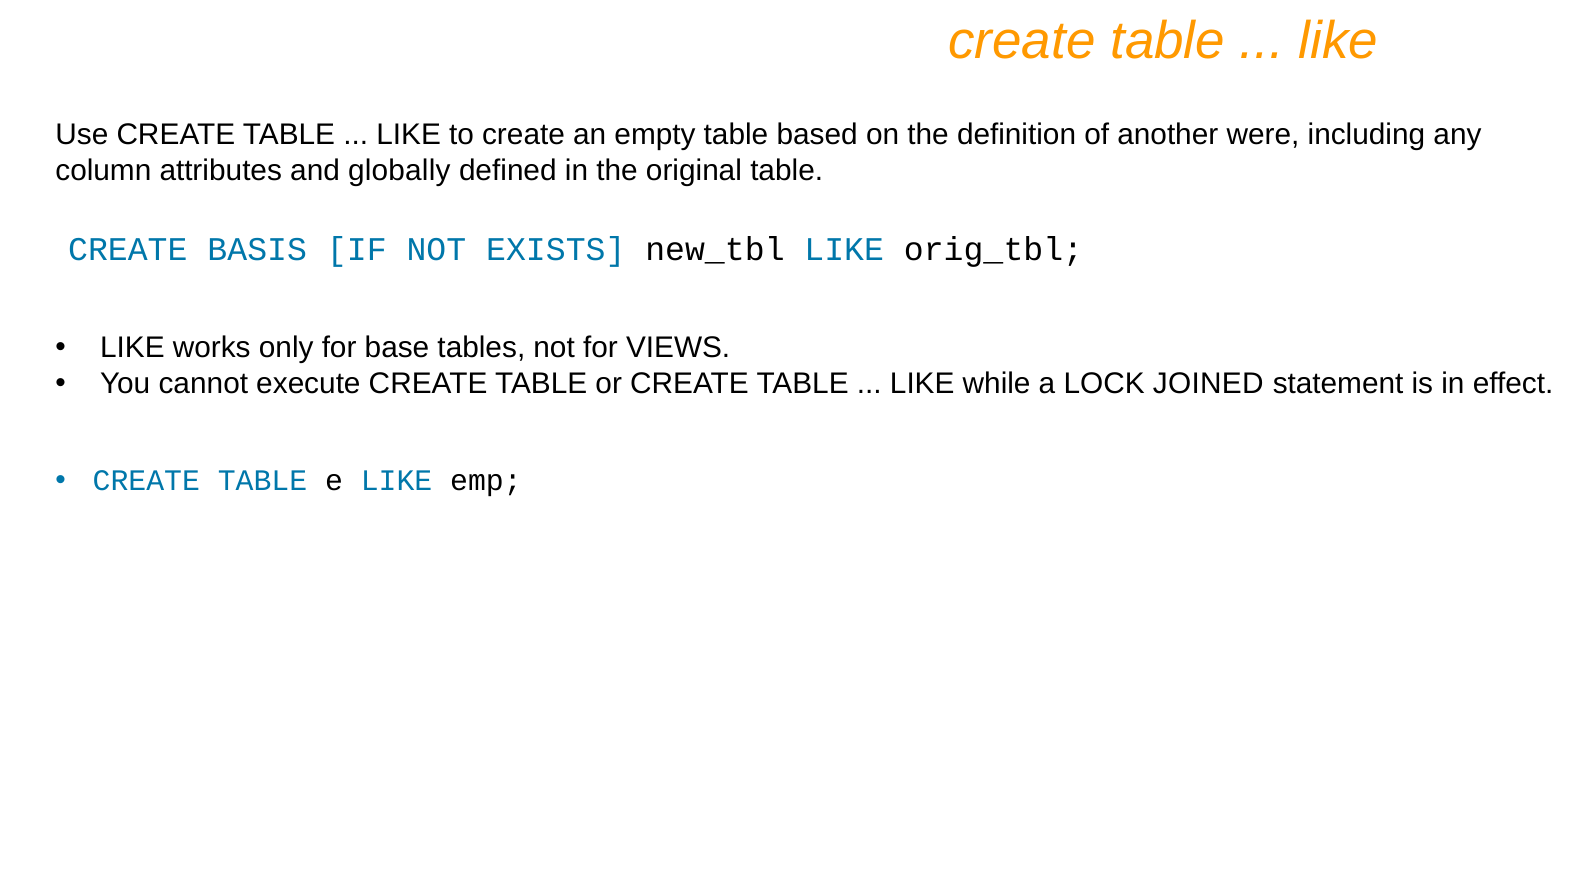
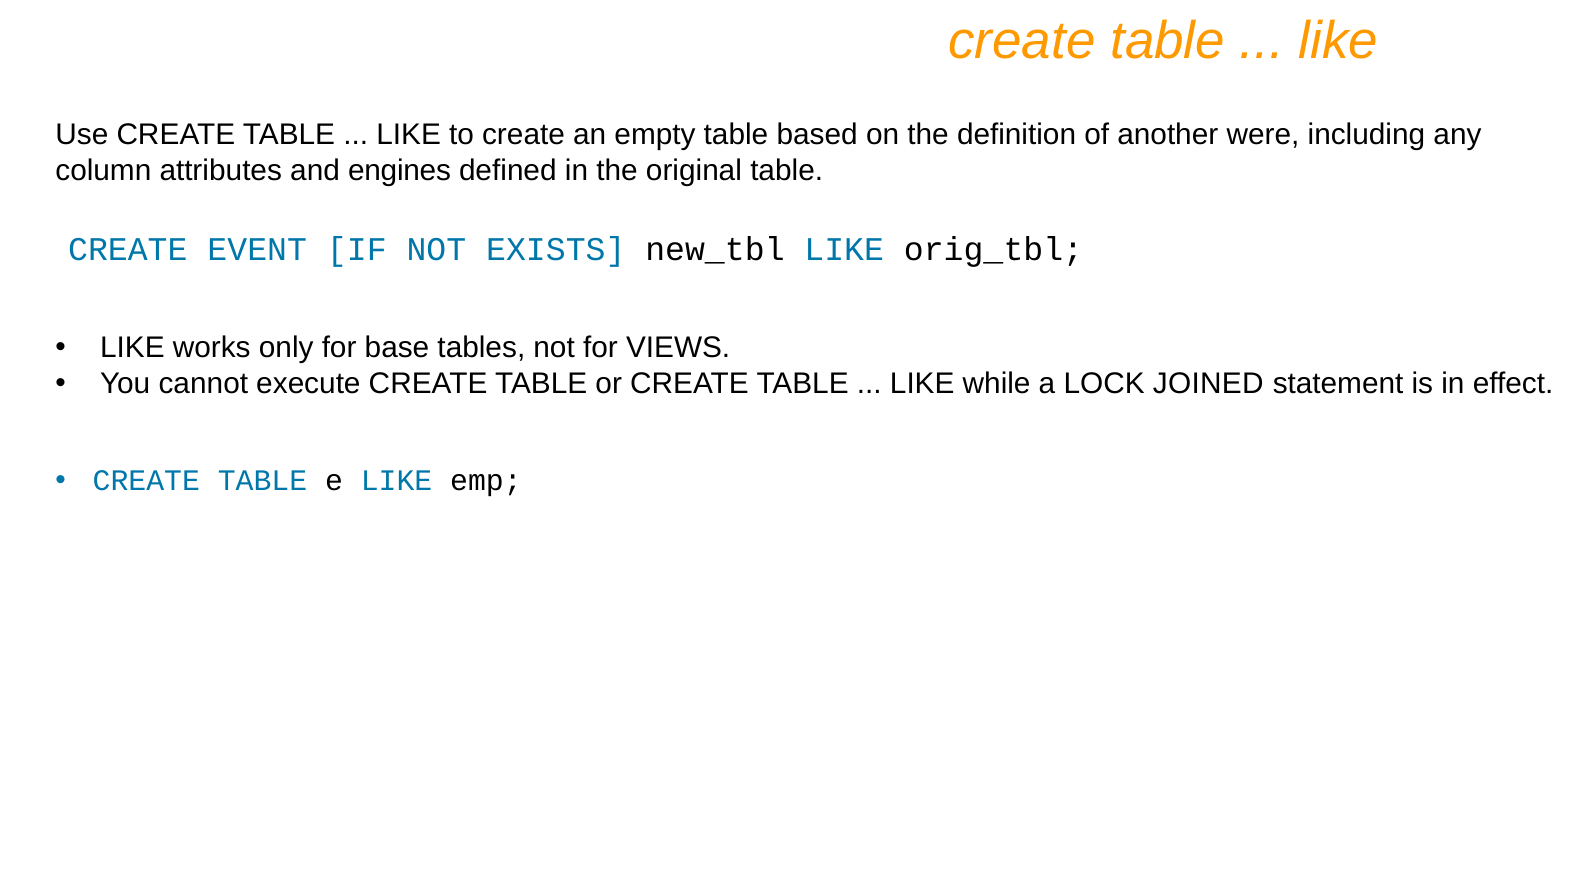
globally: globally -> engines (400, 171)
BASIS: BASIS -> EVENT (257, 250)
